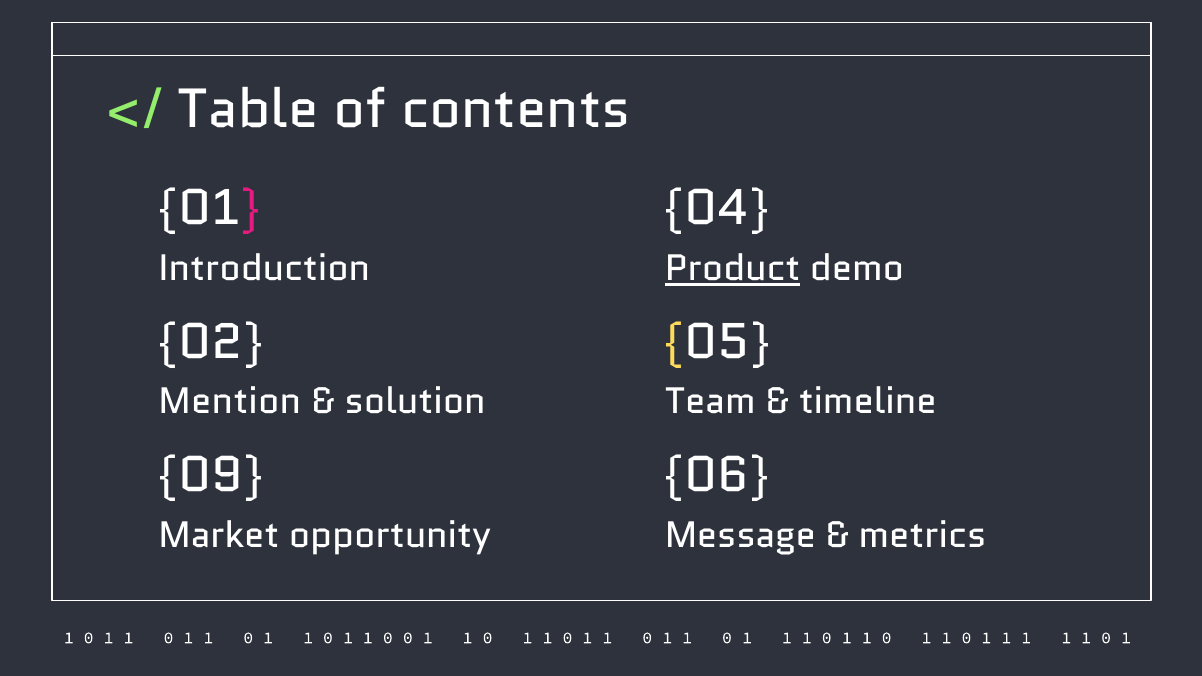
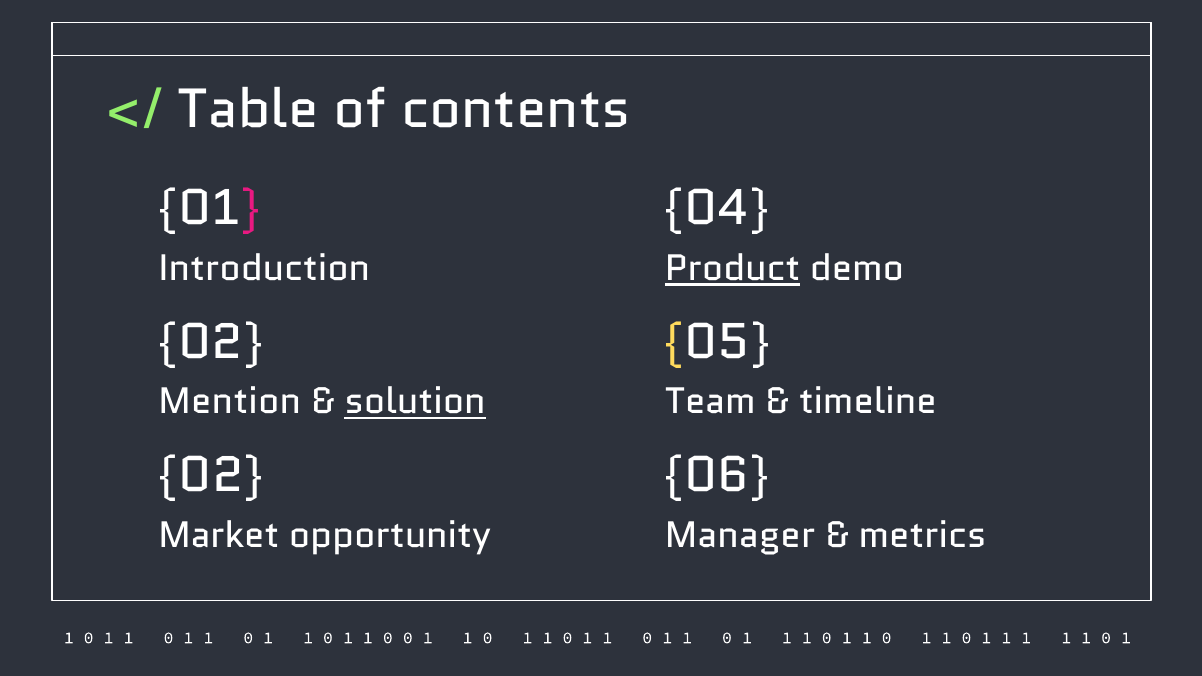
solution underline: none -> present (415, 402)
09: 09 -> 02 (211, 475)
Message: Message -> Manager (740, 535)
